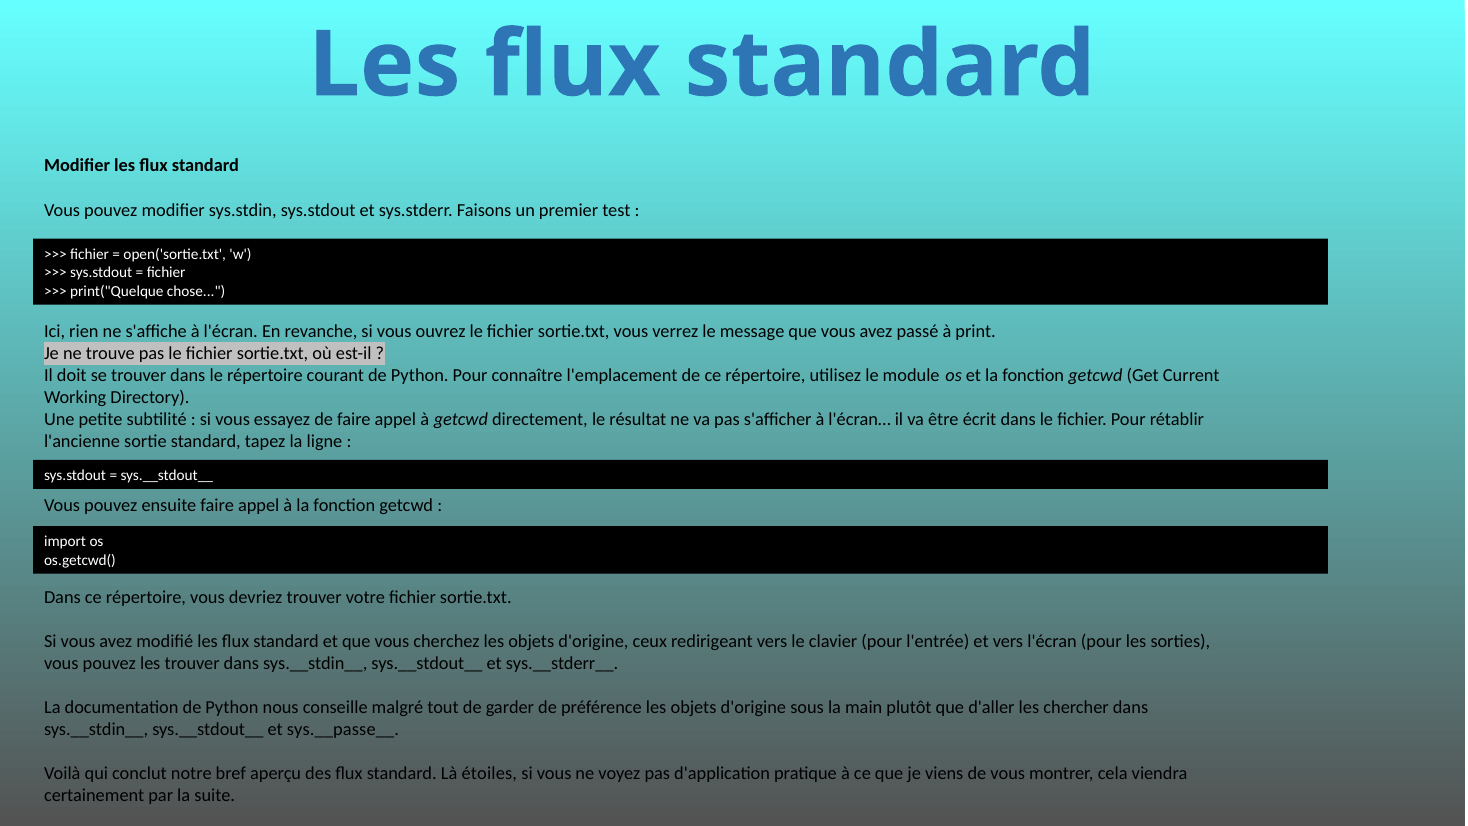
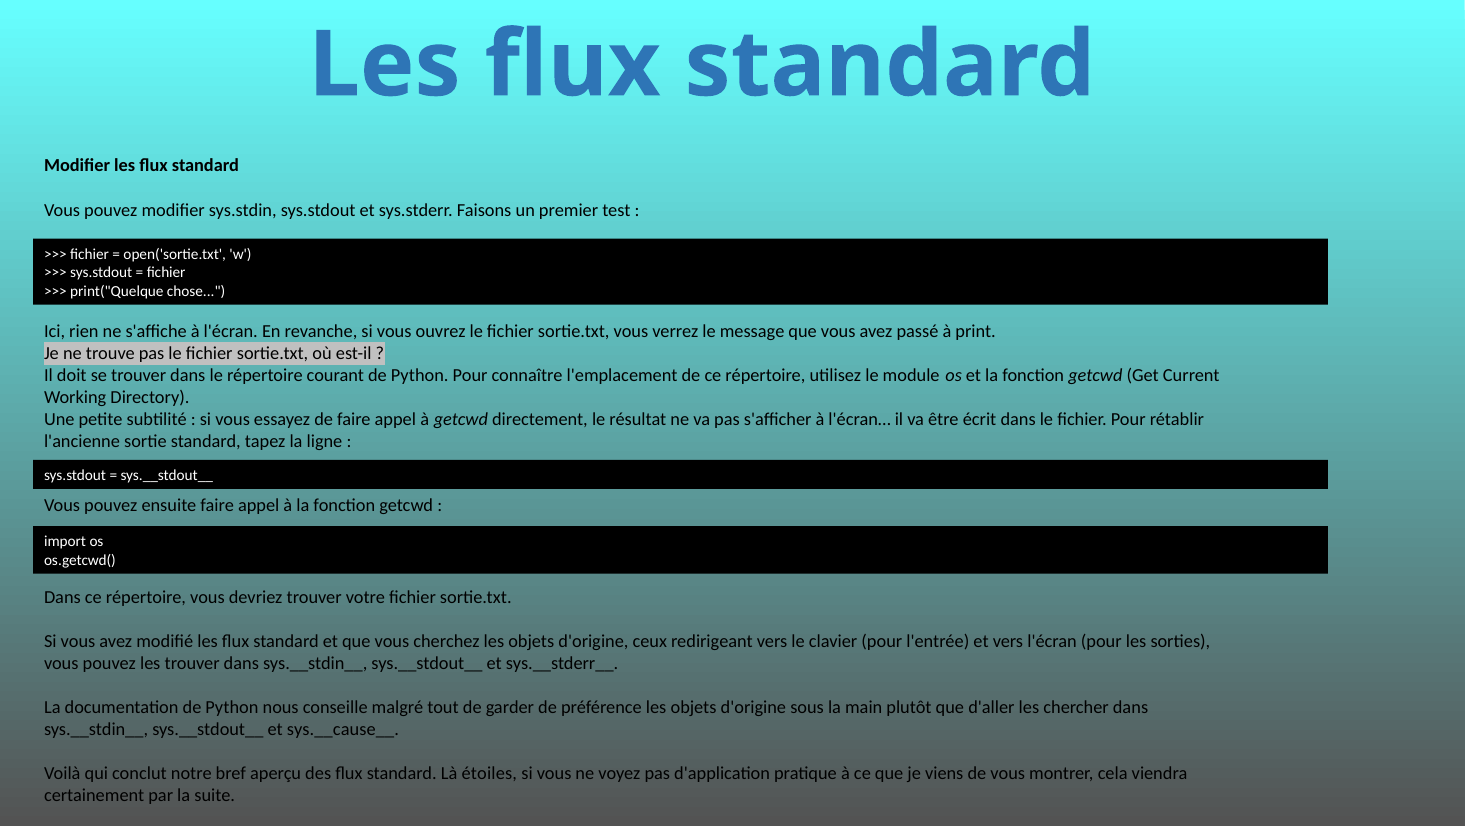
sys.__passe__: sys.__passe__ -> sys.__cause__ (343, 729)
